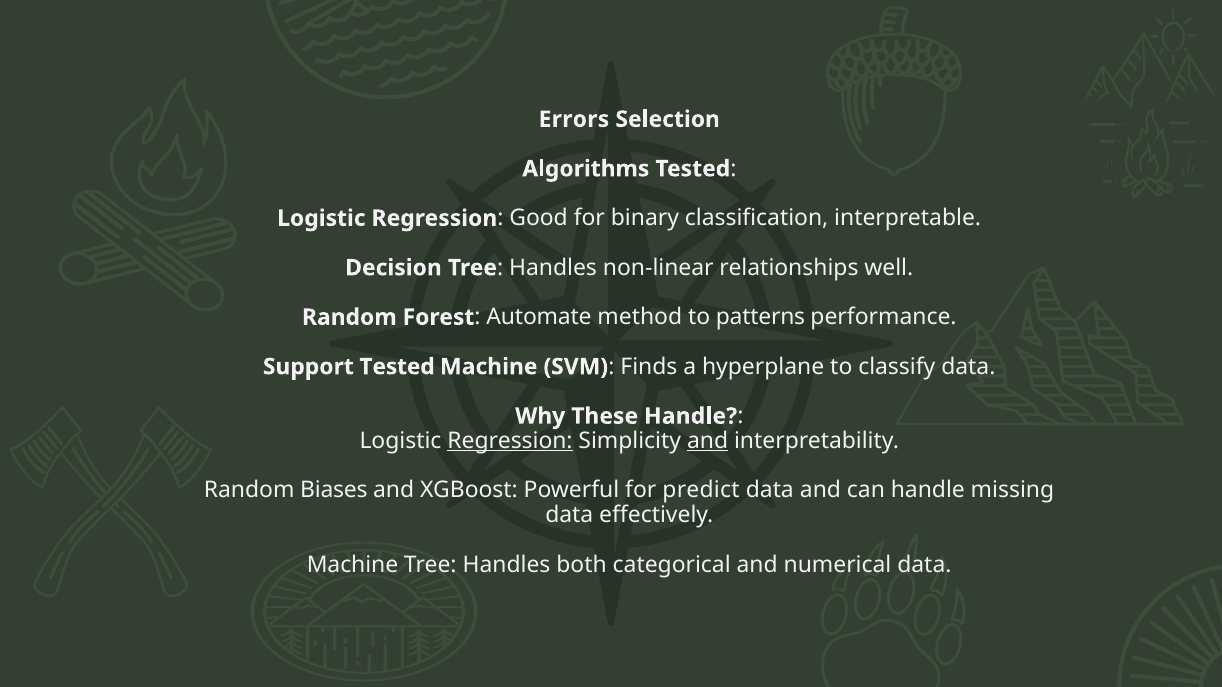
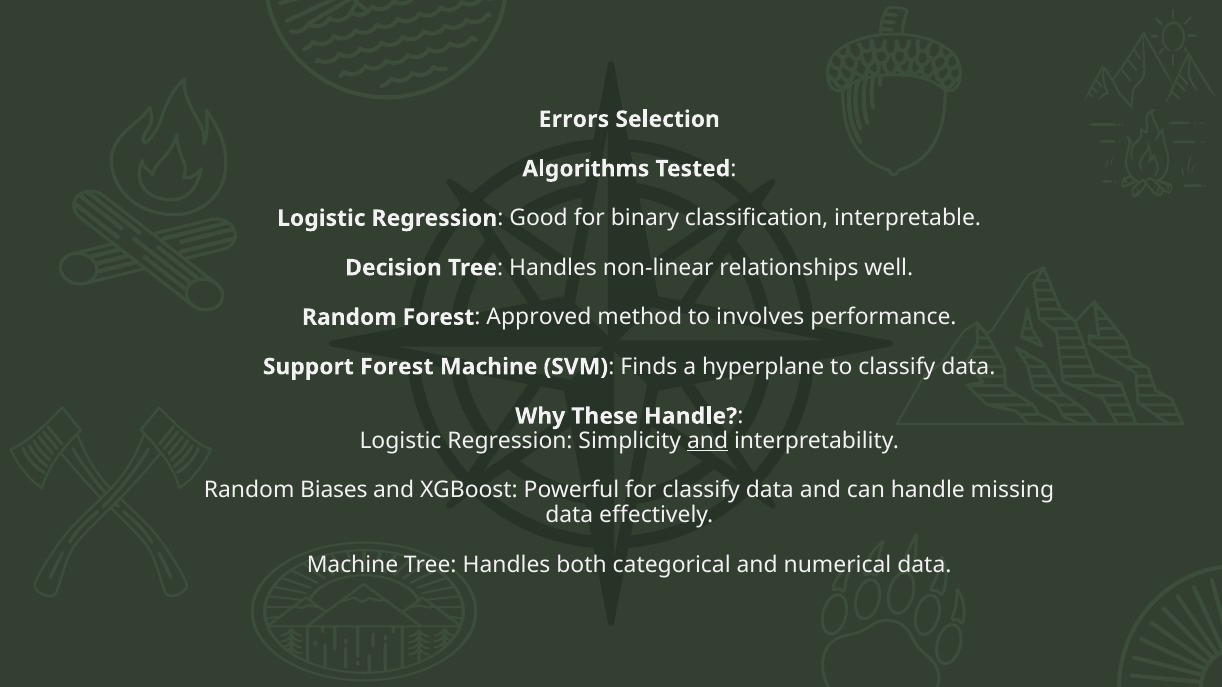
Automate: Automate -> Approved (539, 317)
patterns: patterns -> involves (760, 317)
Support Tested: Tested -> Forest (397, 367)
Regression underline: present -> none (510, 441)
for predict: predict -> classify (701, 491)
